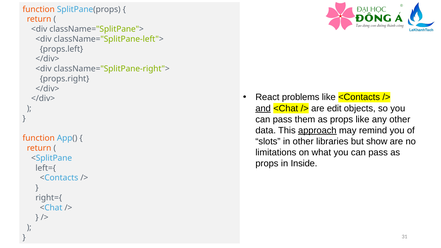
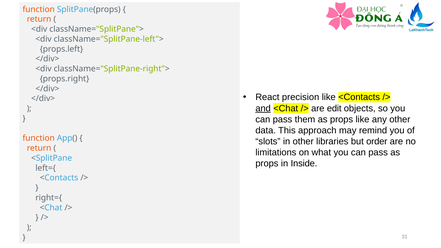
problems: problems -> precision (301, 97)
approach underline: present -> none (317, 130)
show: show -> order (377, 141)
